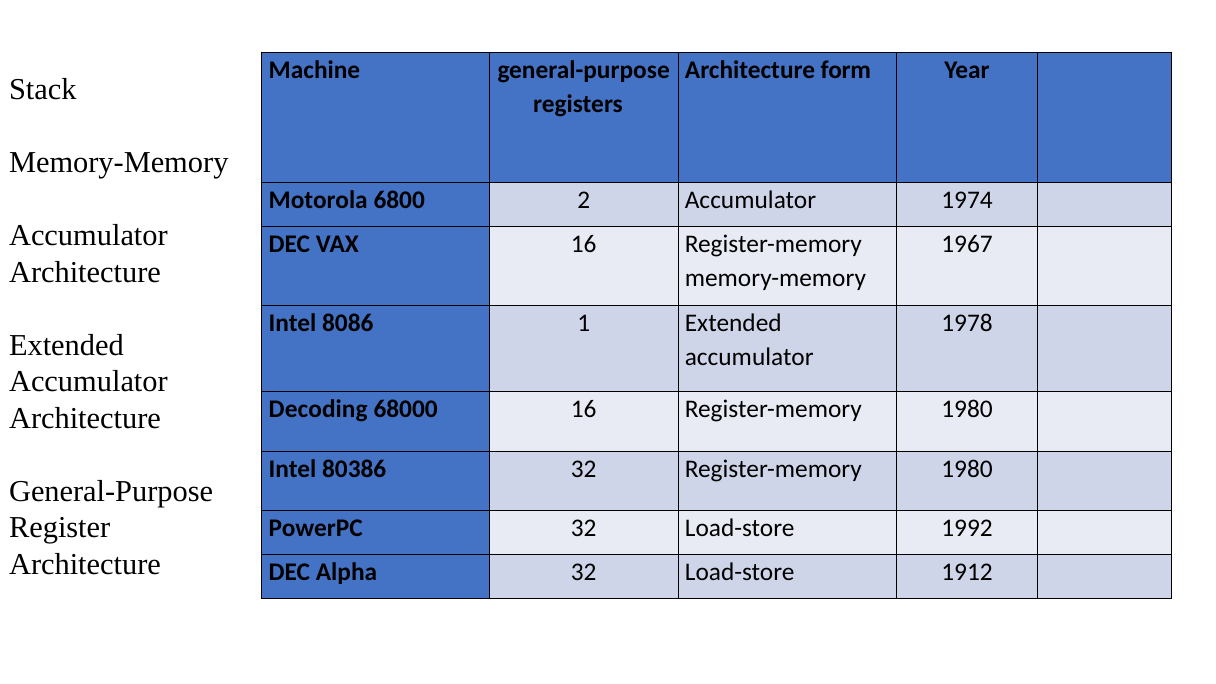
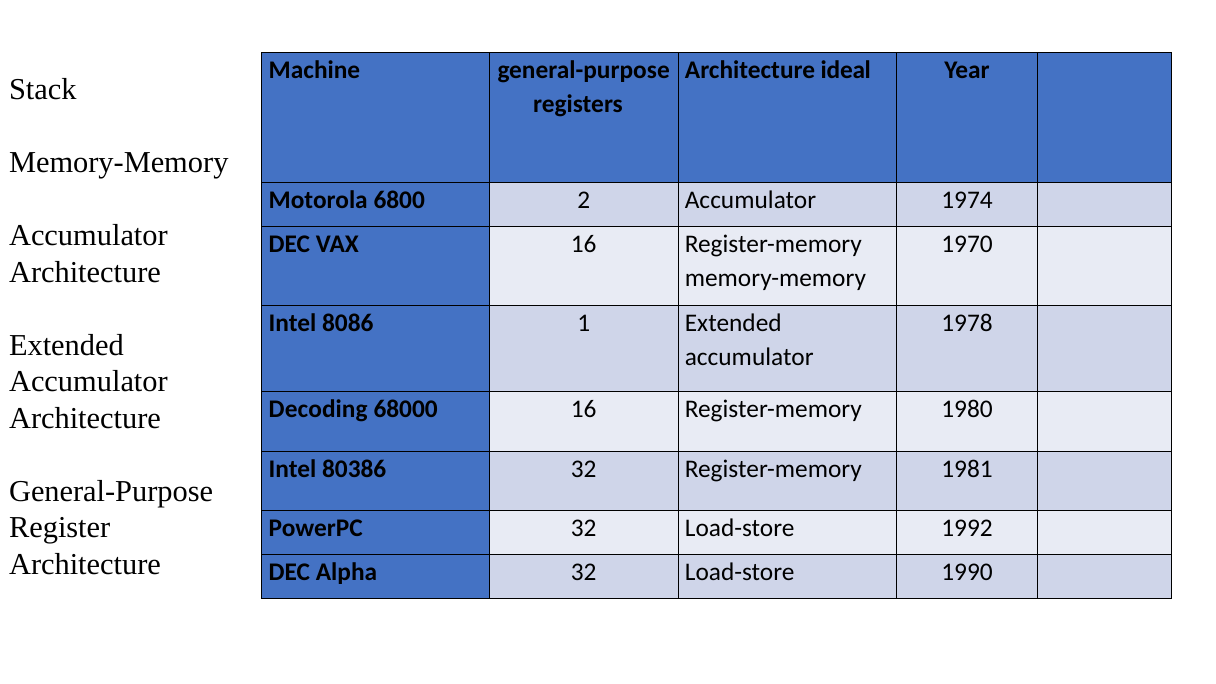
form: form -> ideal (846, 71)
1967: 1967 -> 1970 (967, 244)
32 Register-memory 1980: 1980 -> 1981 (967, 469)
1912: 1912 -> 1990 (967, 573)
